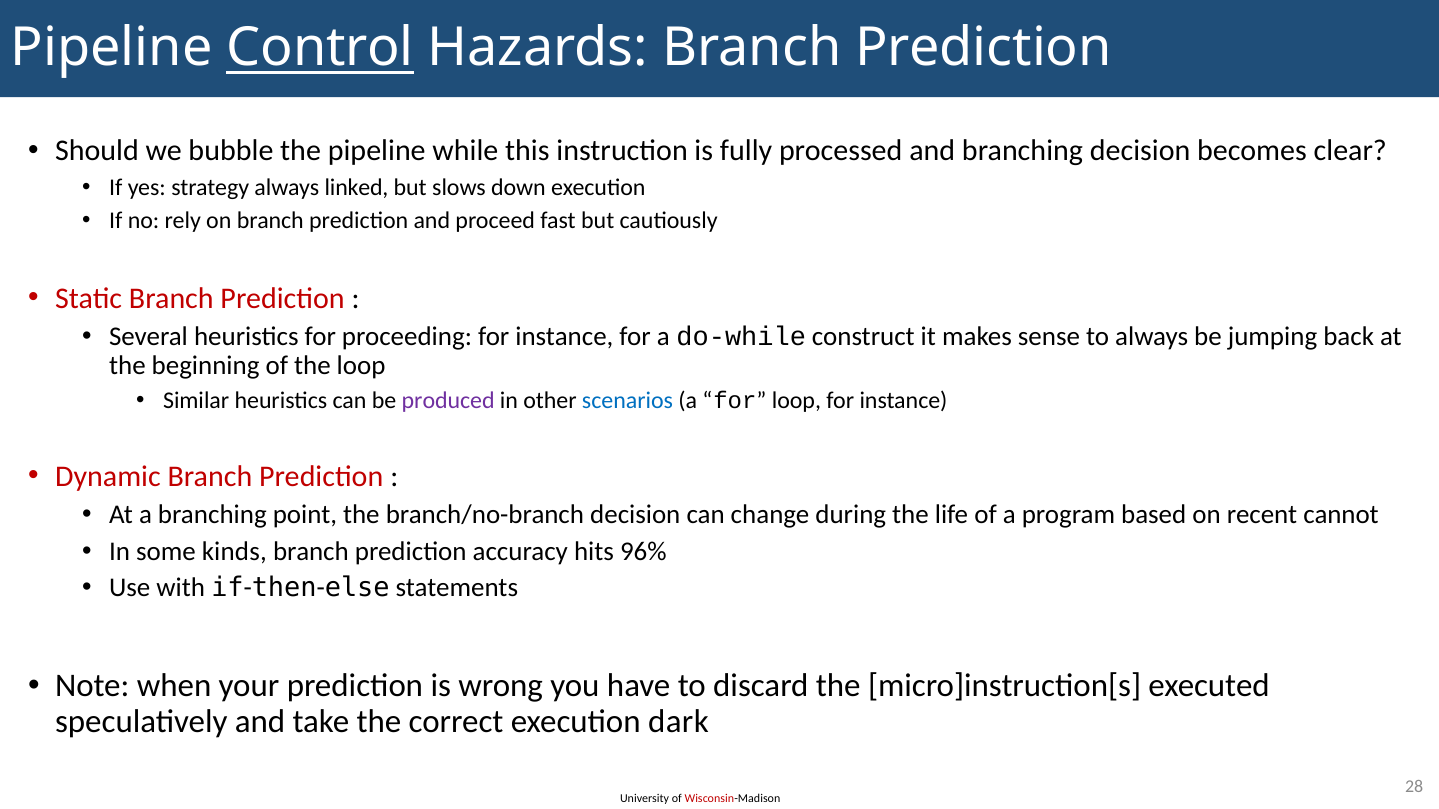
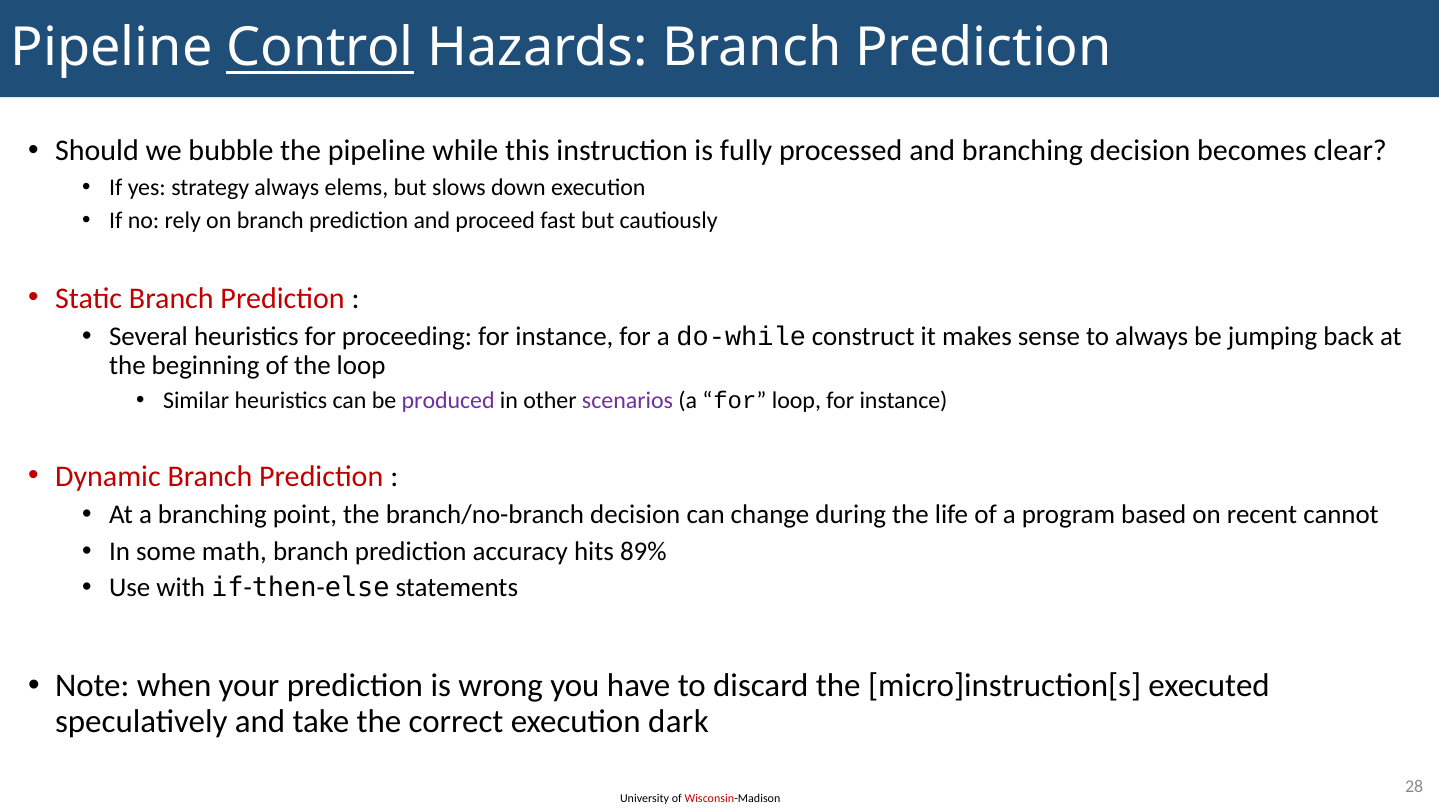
linked: linked -> elems (356, 188)
scenarios colour: blue -> purple (628, 401)
kinds: kinds -> math (234, 551)
96%: 96% -> 89% (643, 551)
